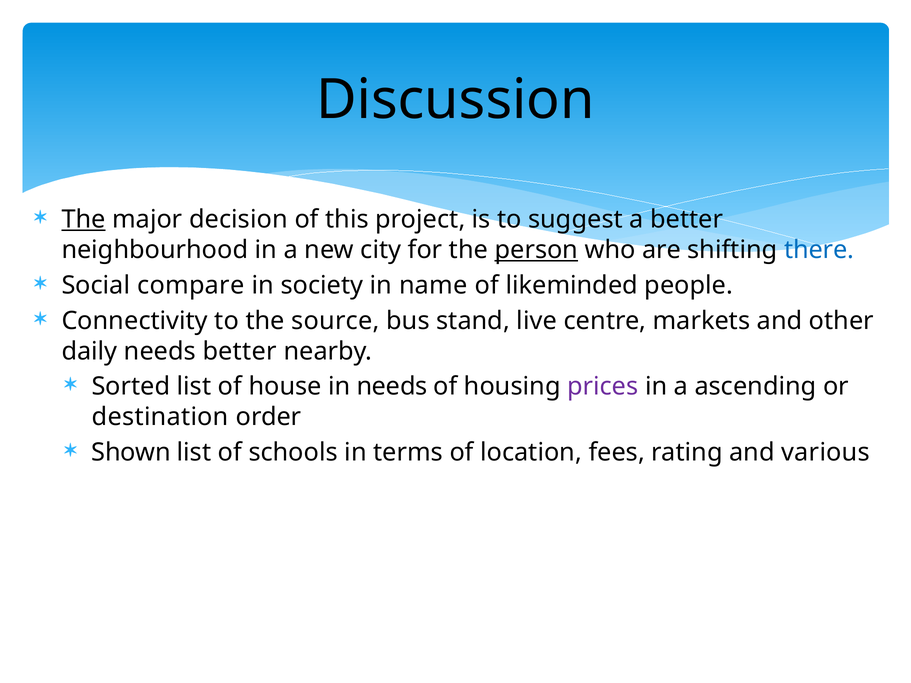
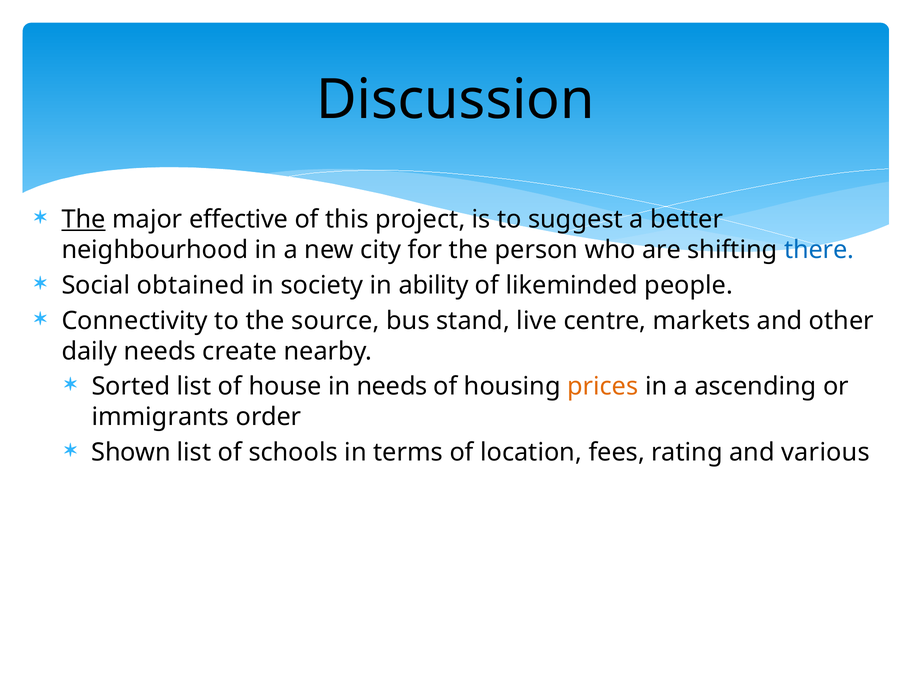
decision: decision -> effective (239, 220)
person underline: present -> none (536, 250)
compare: compare -> obtained (191, 285)
name: name -> ability (434, 285)
needs better: better -> create (240, 351)
prices colour: purple -> orange (603, 387)
destination: destination -> immigrants (160, 417)
